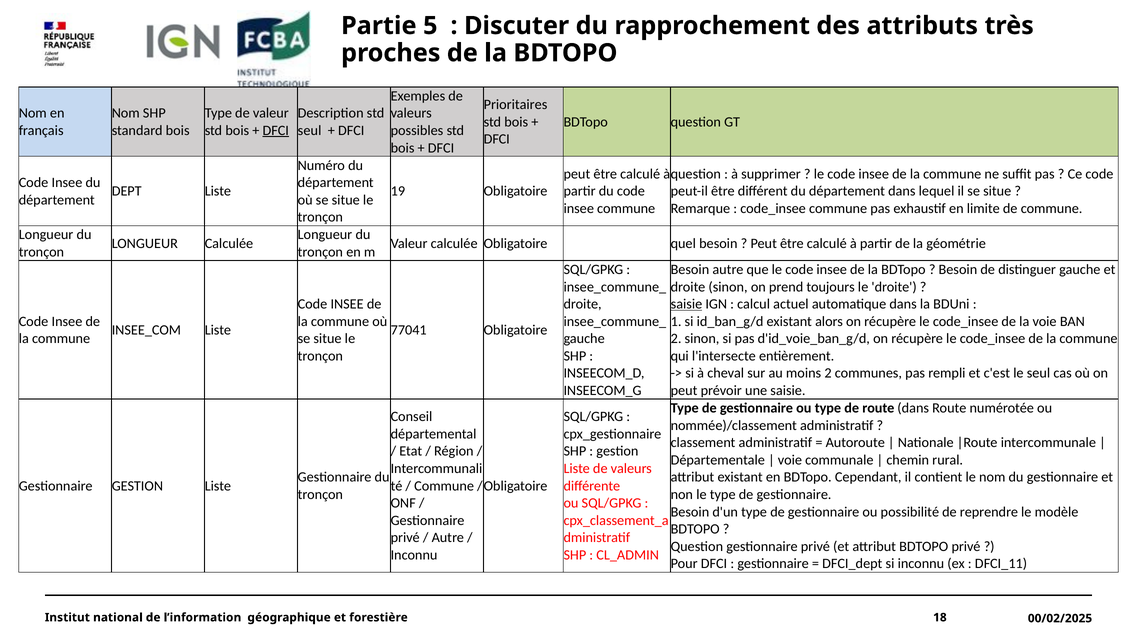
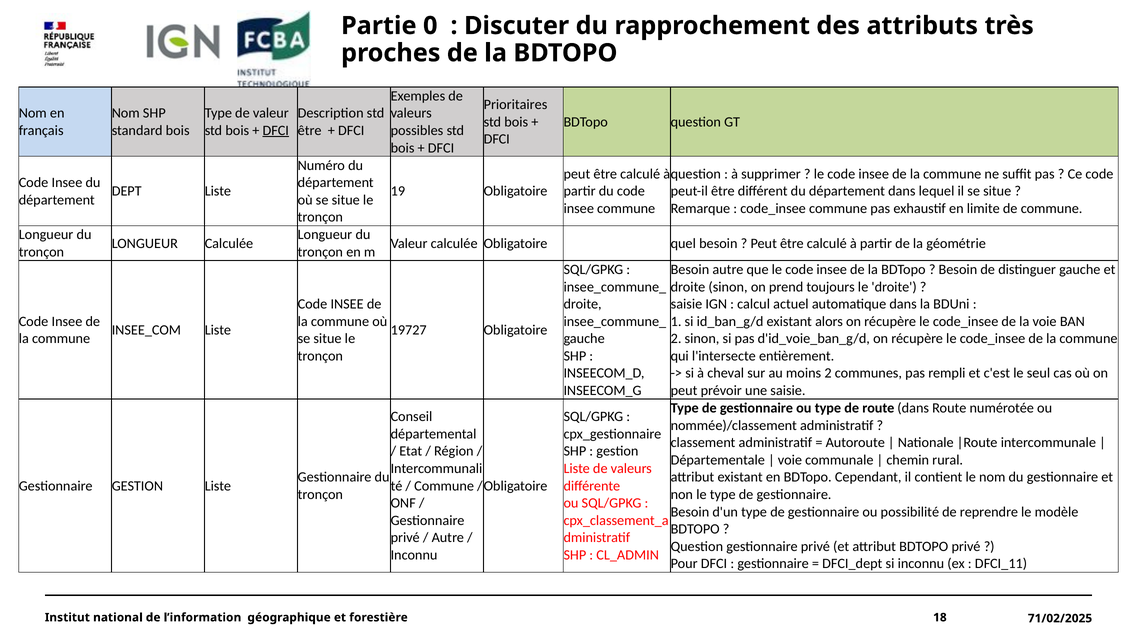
5: 5 -> 0 (430, 26)
seul: seul -> être (310, 130)
saisie underline: present -> none (686, 304)
77041: 77041 -> 19727 (409, 330)
00/02/2025: 00/02/2025 -> 71/02/2025 (1060, 618)
